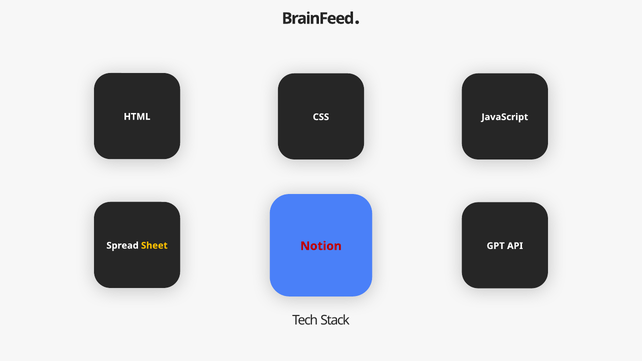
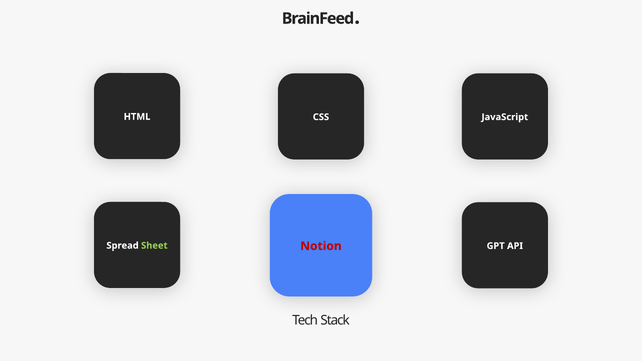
Sheet colour: yellow -> light green (154, 246)
